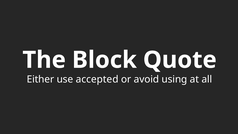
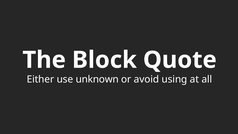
accepted: accepted -> unknown (97, 79)
